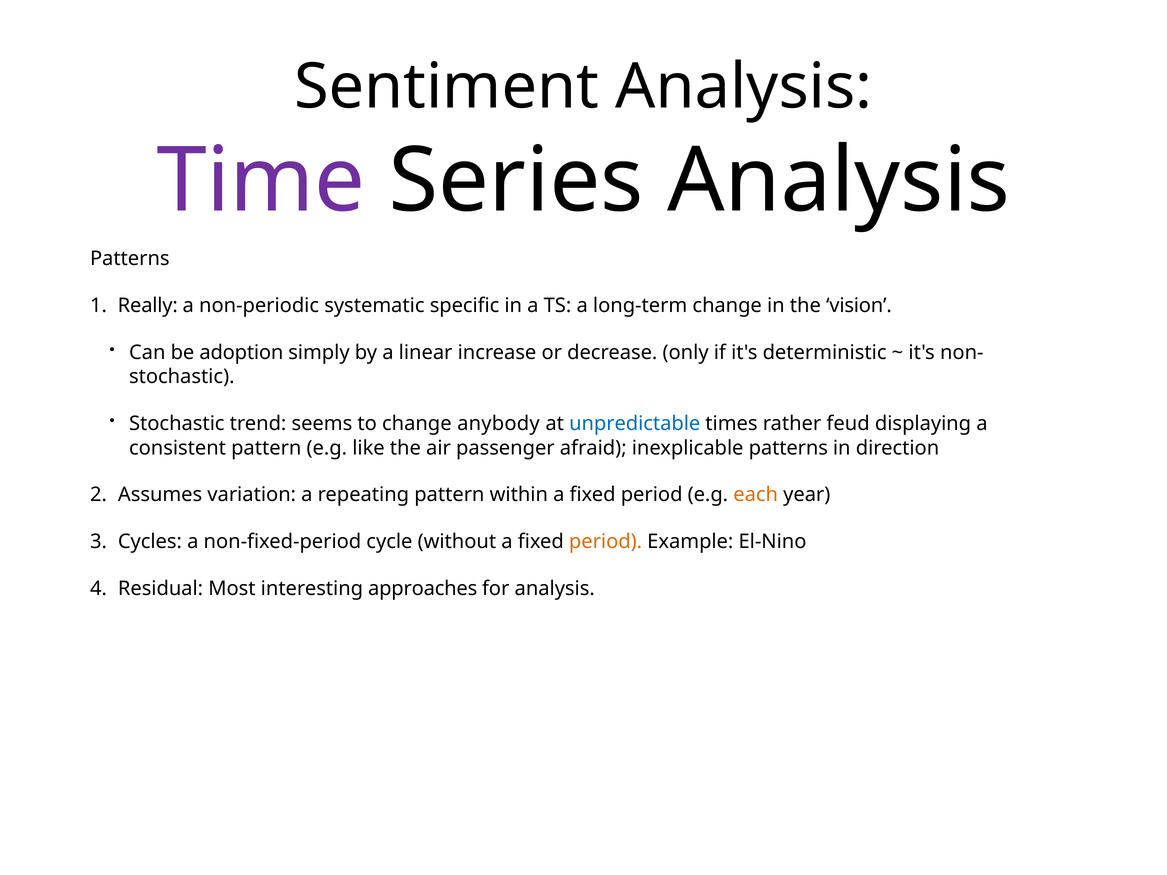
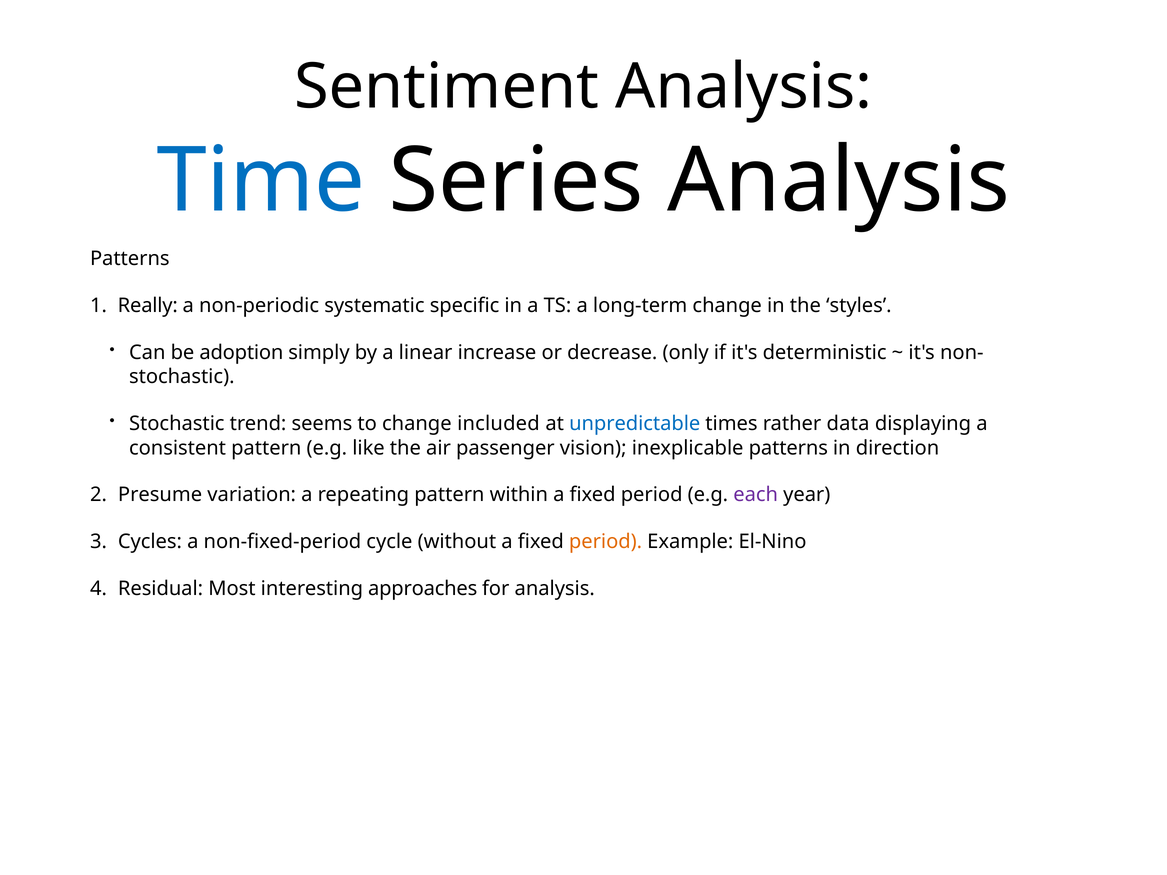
Time colour: purple -> blue (261, 181)
vision: vision -> styles (859, 306)
anybody: anybody -> included (498, 424)
feud: feud -> data (848, 424)
afraid: afraid -> vision (593, 448)
Assumes: Assumes -> Presume (160, 495)
each colour: orange -> purple (756, 495)
